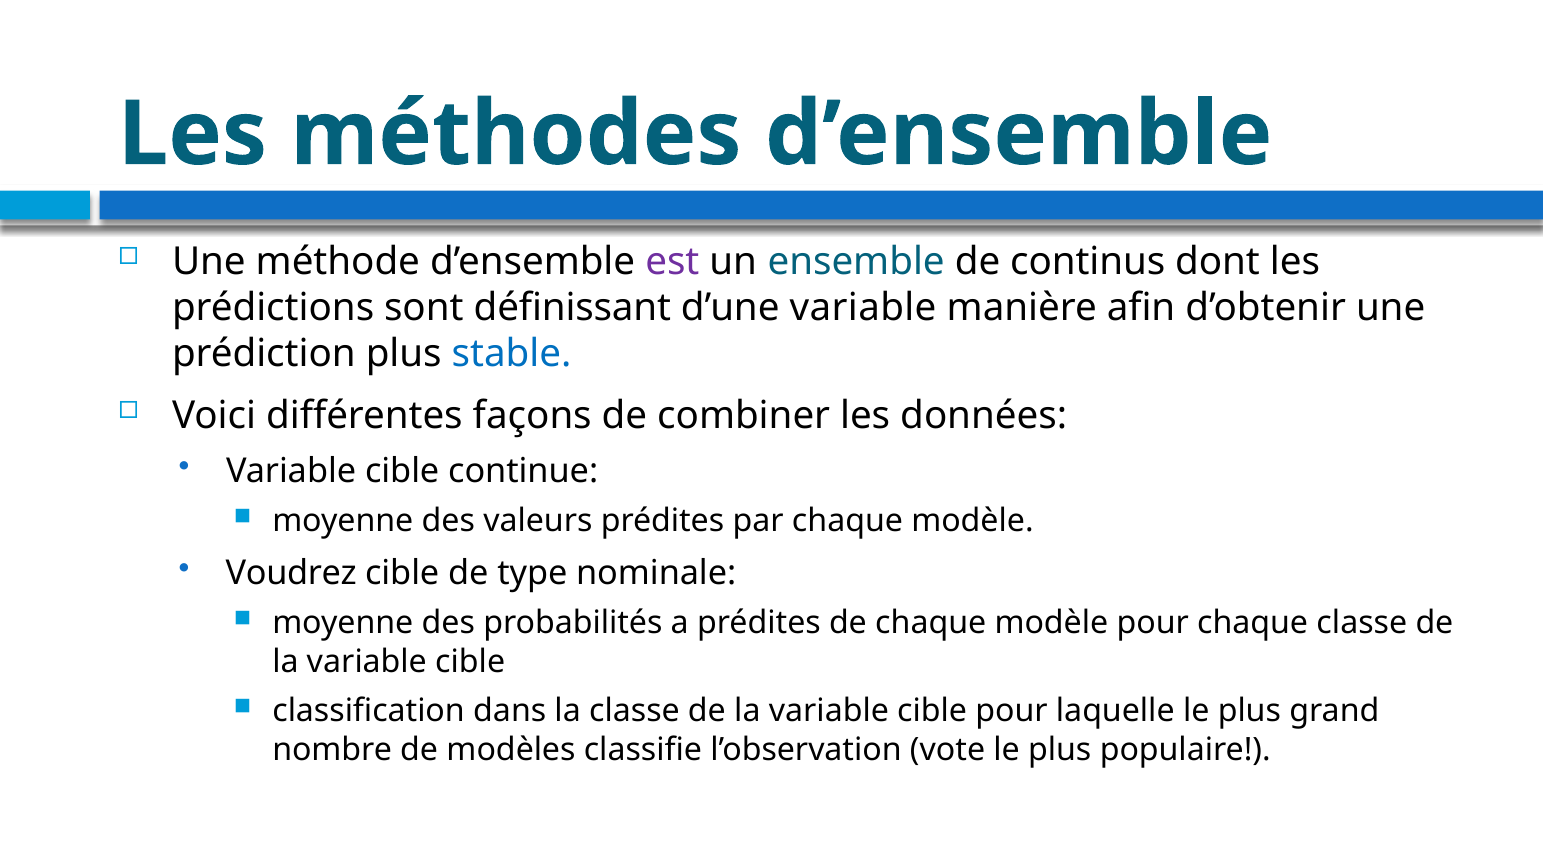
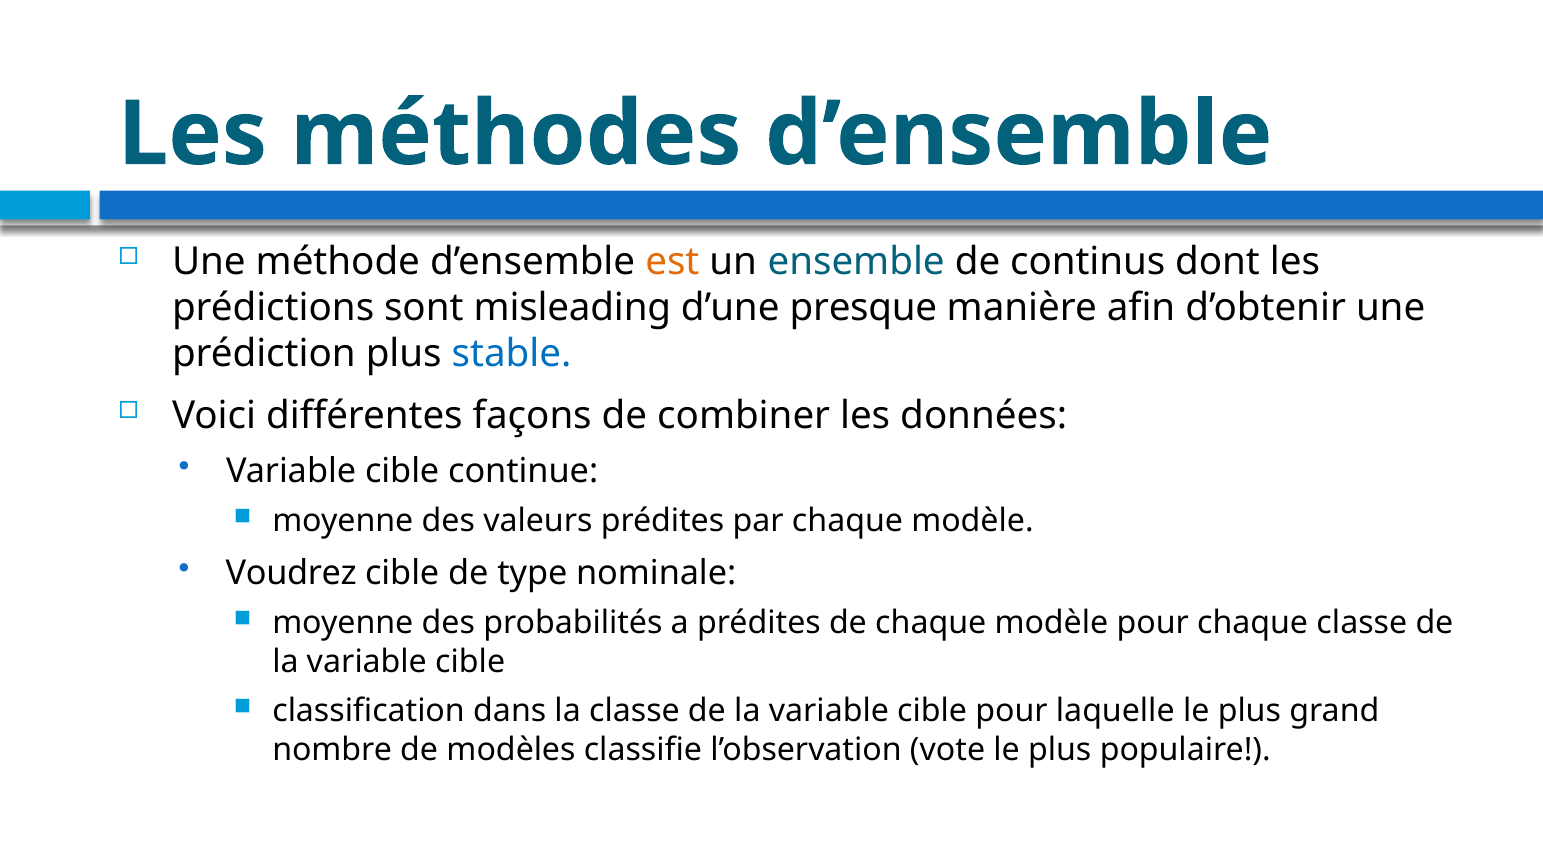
est colour: purple -> orange (672, 262)
définissant: définissant -> misleading (572, 308)
d’une variable: variable -> presque (863, 308)
